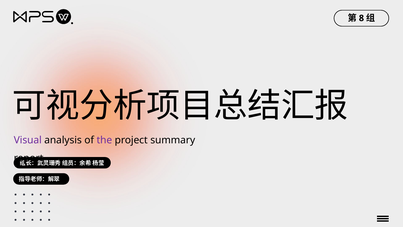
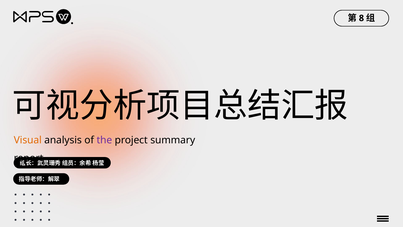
Visual colour: purple -> orange (28, 140)
